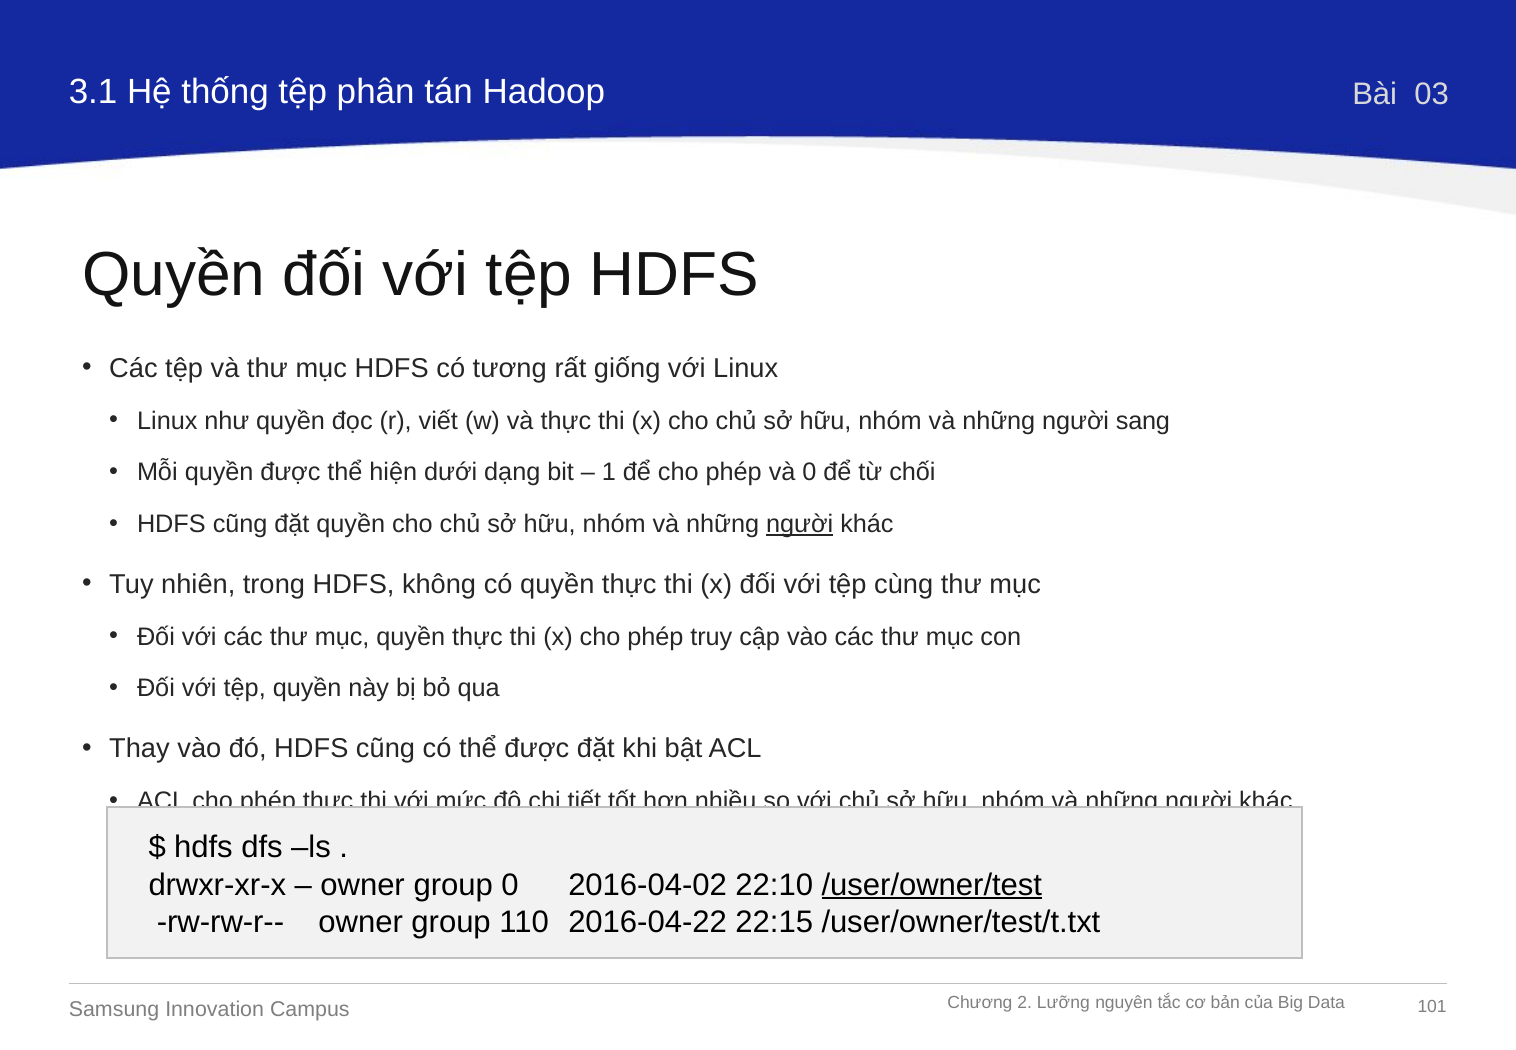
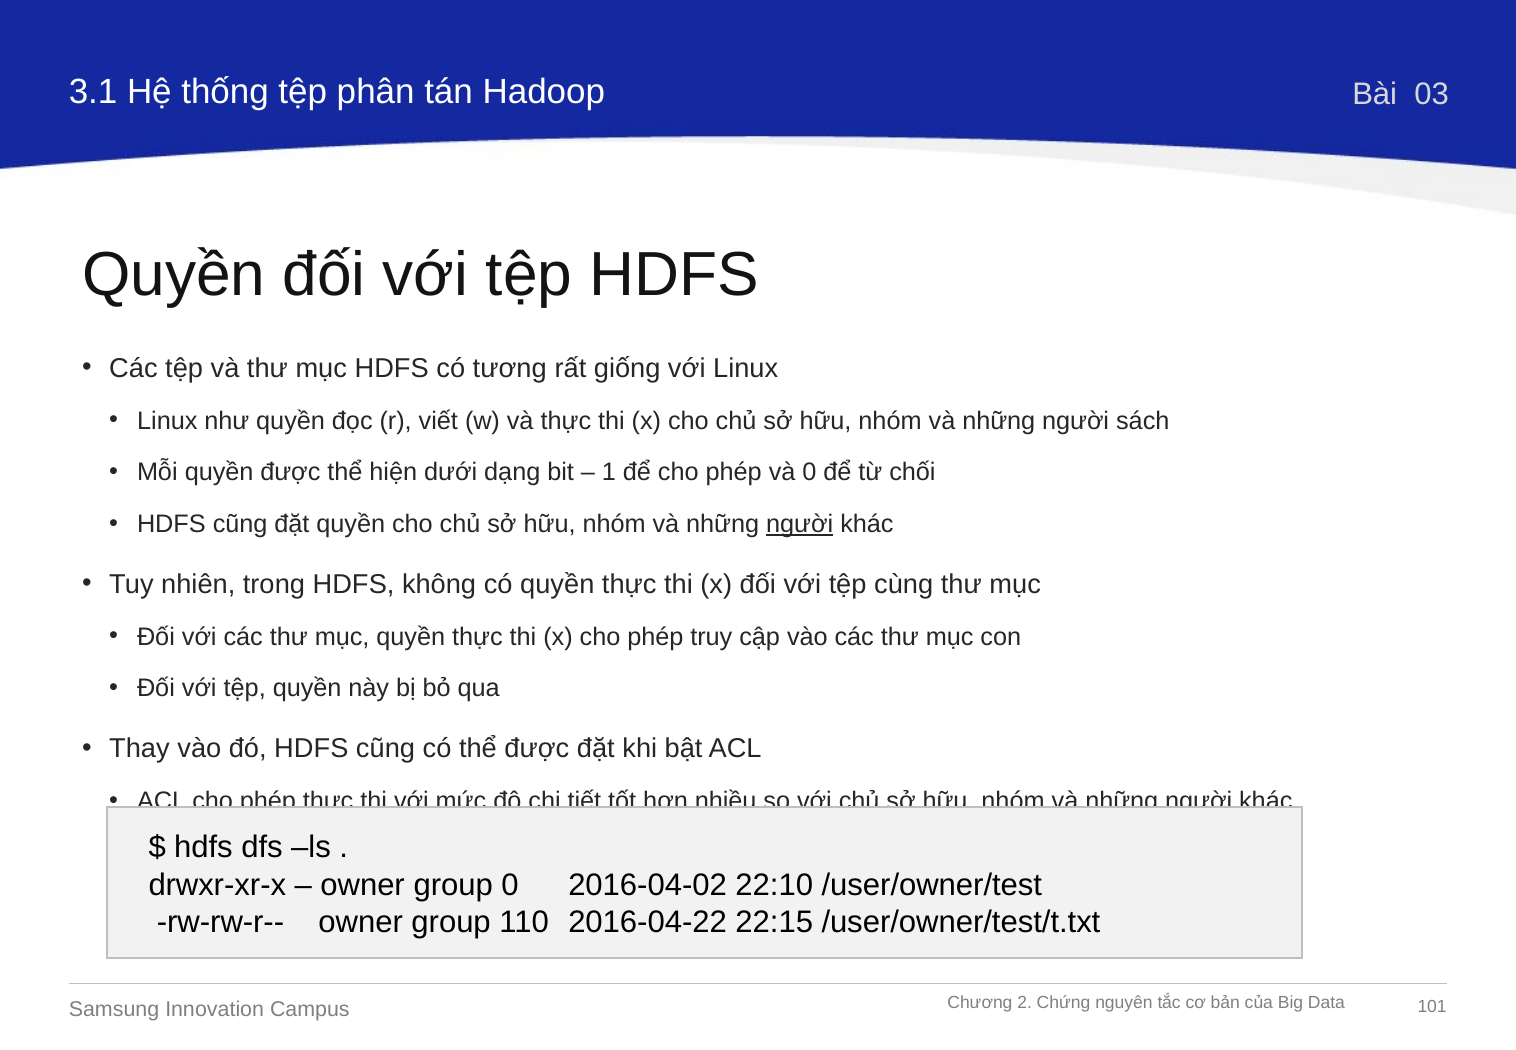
sang: sang -> sách (1143, 421)
/user/owner/test underline: present -> none (932, 884)
Lưỡng: Lưỡng -> Chứng (1063, 1002)
